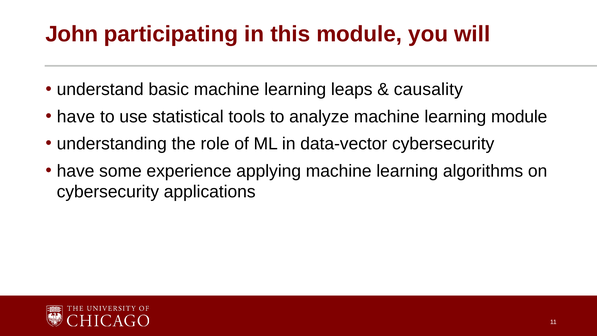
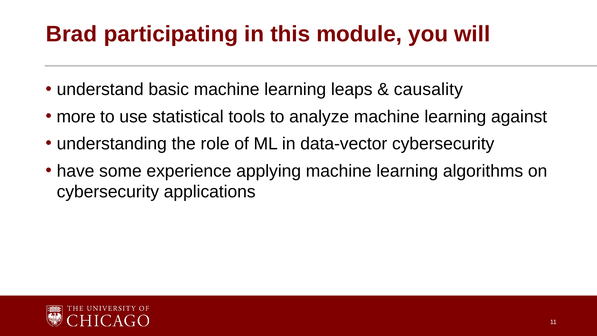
John: John -> Brad (71, 34)
have: have -> more (76, 117)
learning module: module -> against (519, 117)
